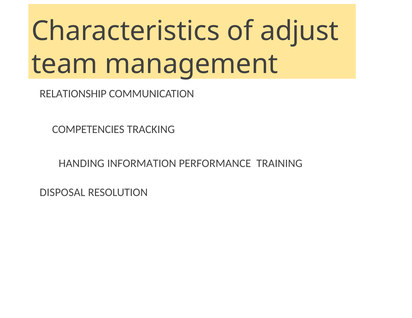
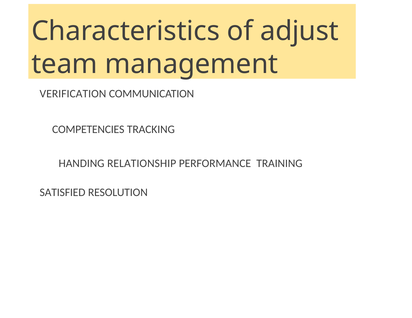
RELATIONSHIP: RELATIONSHIP -> VERIFICATION (73, 94)
INFORMATION: INFORMATION -> RELATIONSHIP (142, 164)
DISPOSAL: DISPOSAL -> SATISFIED (63, 192)
